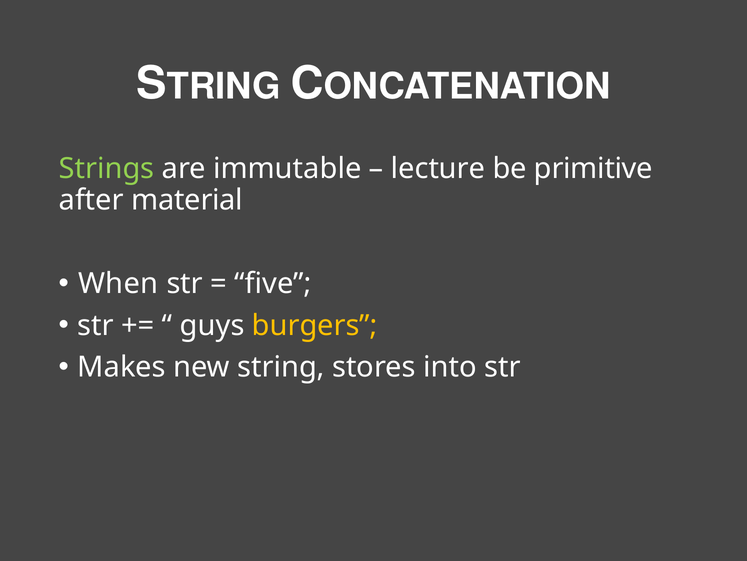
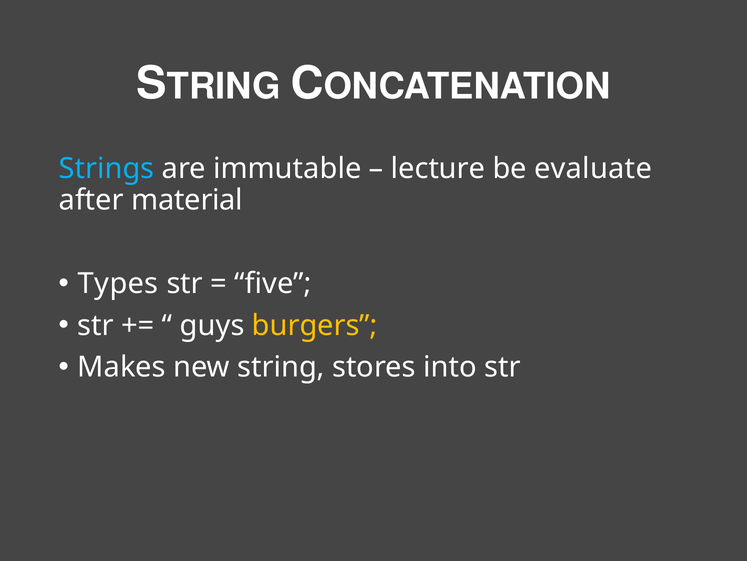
Strings colour: light green -> light blue (107, 168)
primitive: primitive -> evaluate (593, 168)
When: When -> Types (118, 283)
